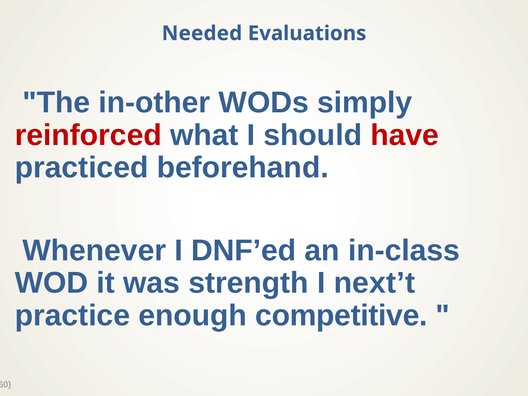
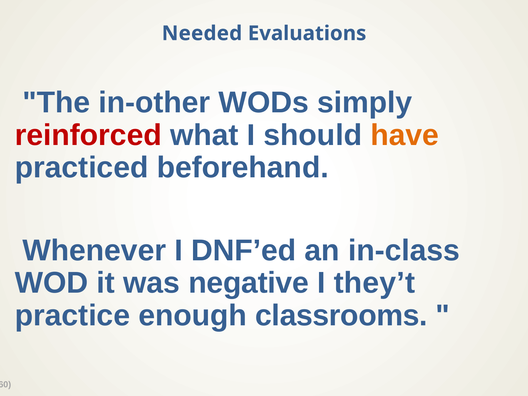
have colour: red -> orange (405, 135)
strength: strength -> negative (249, 283)
next’t: next’t -> they’t (374, 283)
competitive: competitive -> classrooms (341, 316)
